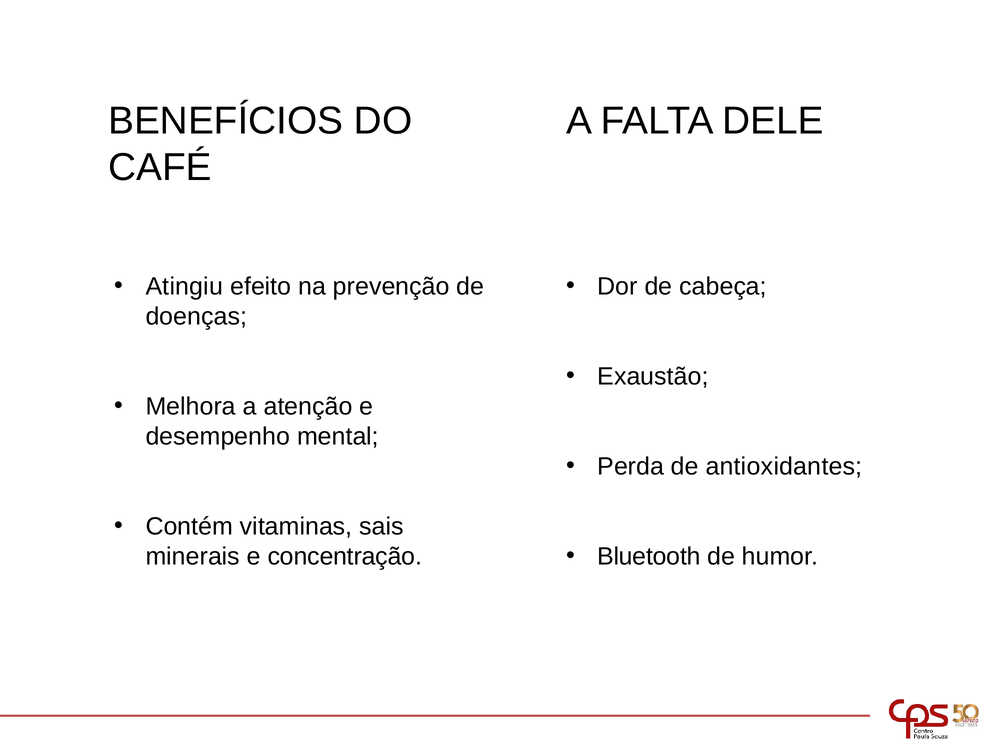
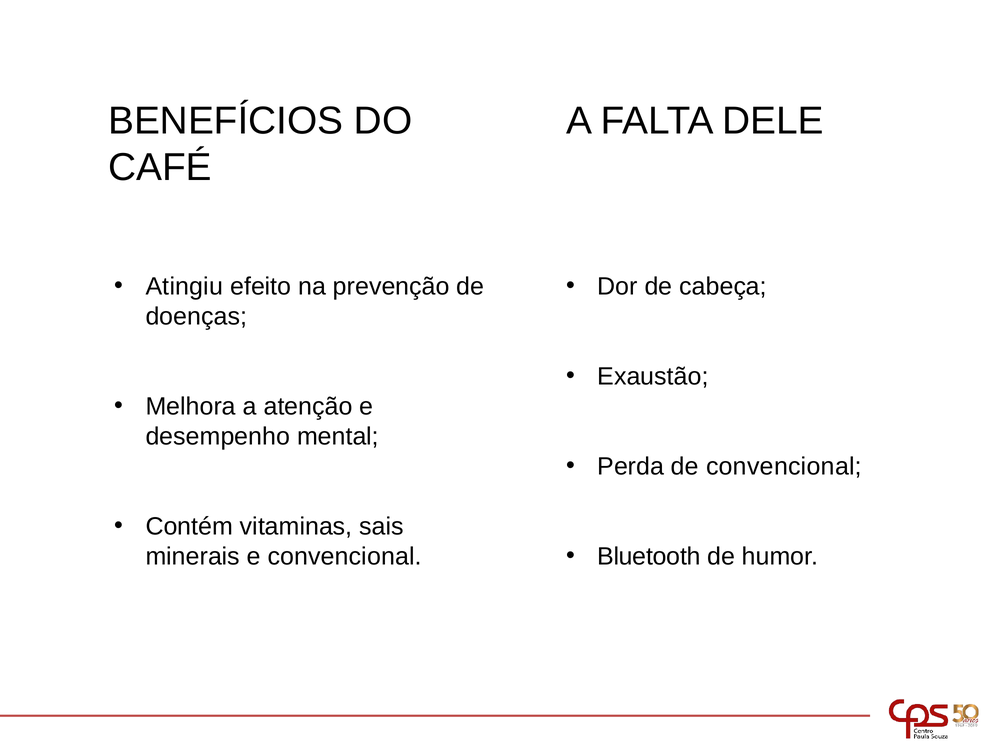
de antioxidantes: antioxidantes -> convencional (784, 466)
e concentração: concentração -> convencional (345, 556)
